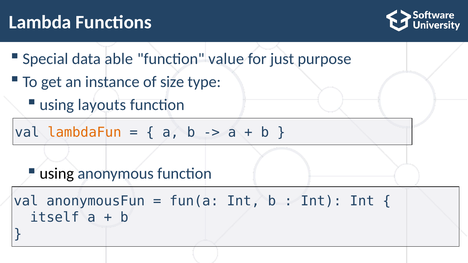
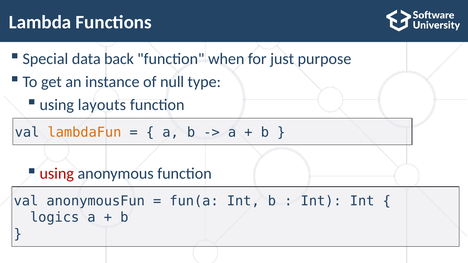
able: able -> back (119, 59)
value: value -> when (226, 59)
size: size -> null (172, 82)
using colour: black -> red (57, 174)
itself: itself -> logics (55, 218)
